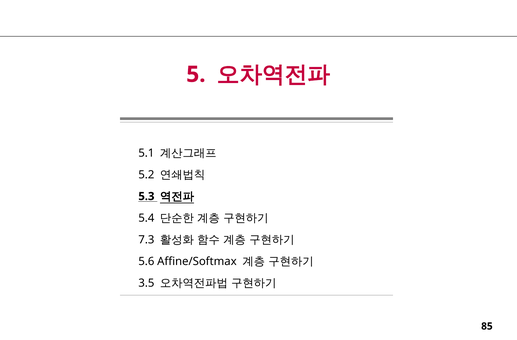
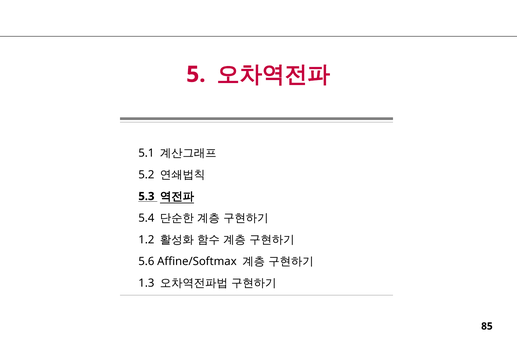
7.3: 7.3 -> 1.2 (146, 239)
3.5: 3.5 -> 1.3 (146, 283)
